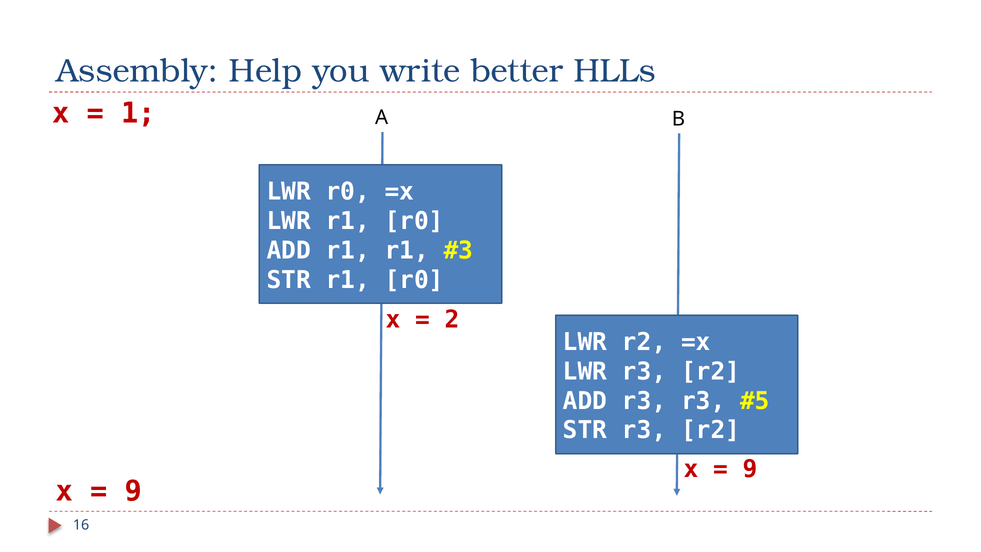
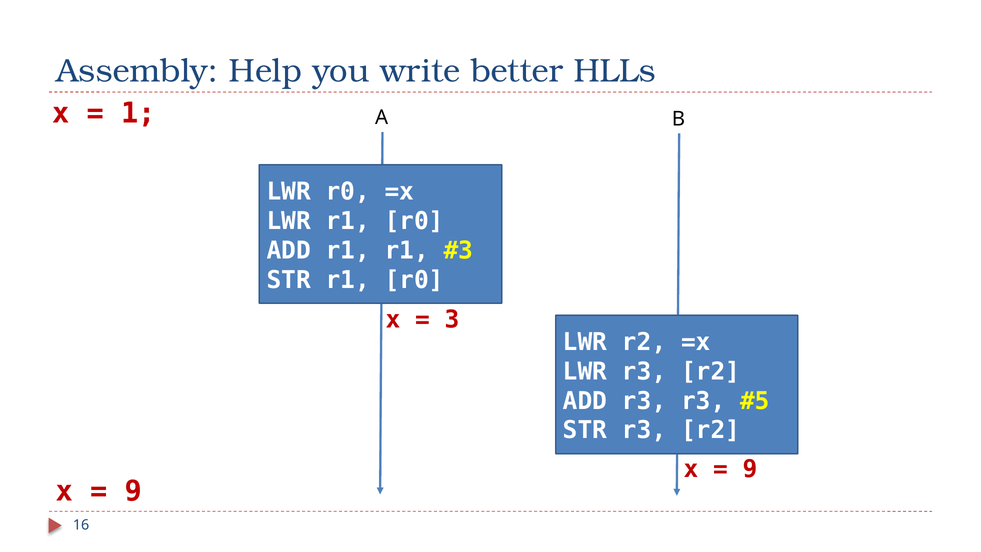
2: 2 -> 3 (452, 320)
